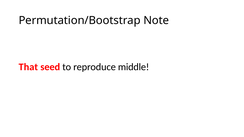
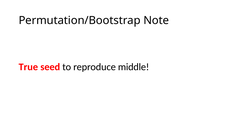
That: That -> True (28, 67)
